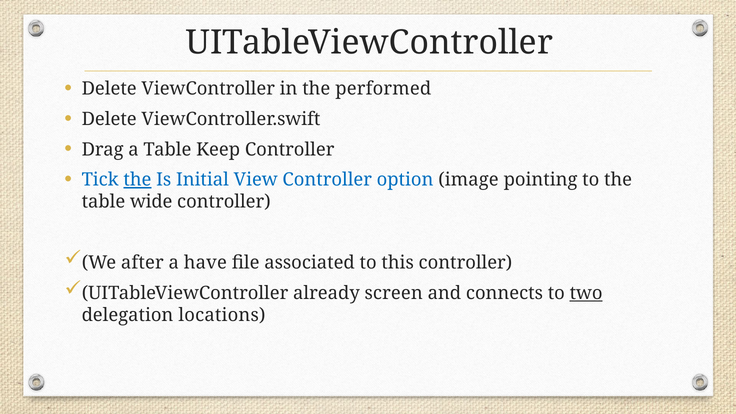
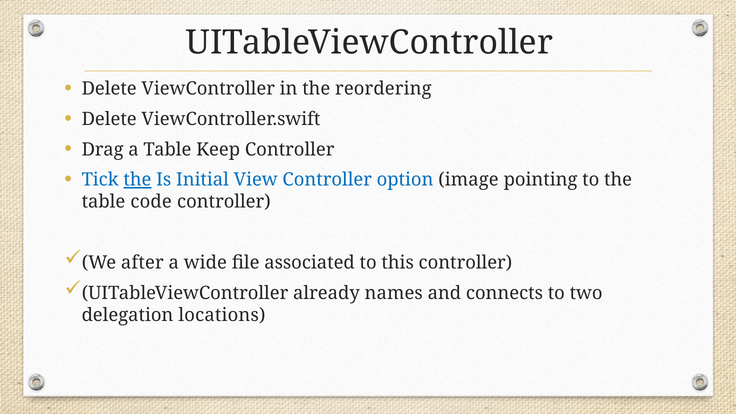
performed: performed -> reordering (383, 89)
wide: wide -> code (151, 202)
have: have -> wide (205, 263)
screen: screen -> names (394, 293)
two underline: present -> none (586, 293)
